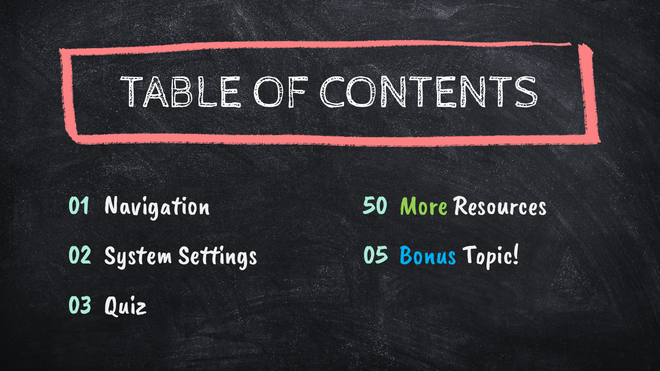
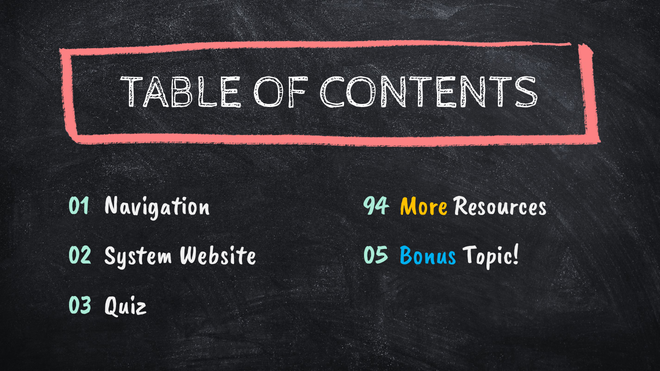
50: 50 -> 94 (376, 205)
More colour: light green -> yellow (424, 205)
Settings: Settings -> Website (218, 255)
